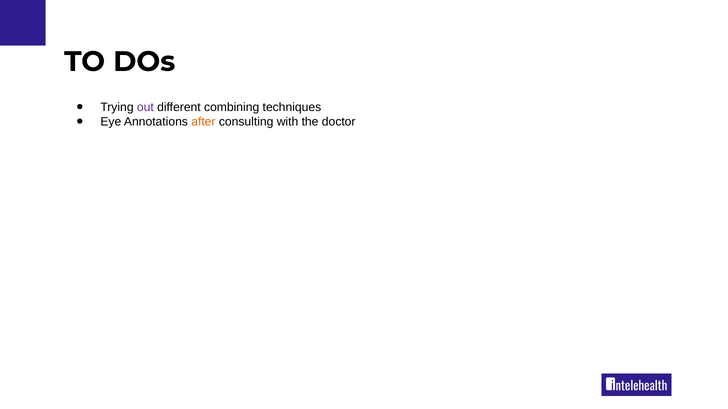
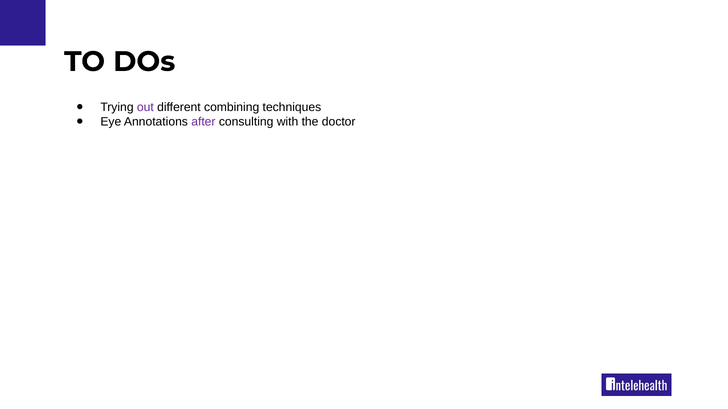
after colour: orange -> purple (203, 122)
